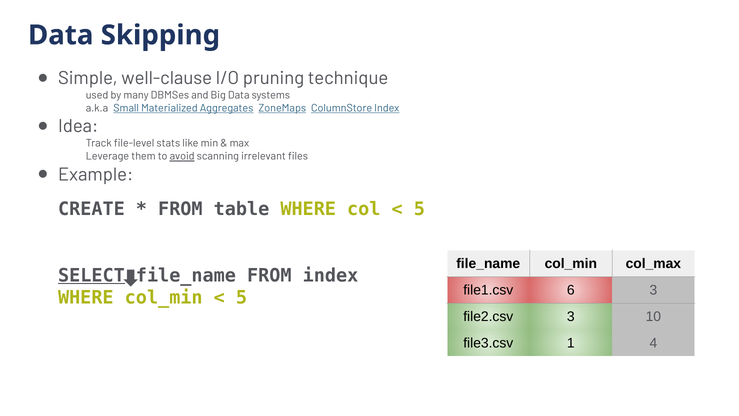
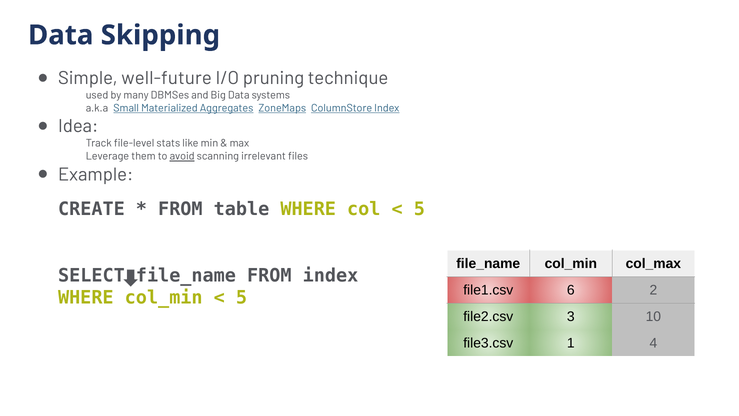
well-clause: well-clause -> well-future (167, 78)
SELECT underline: present -> none (91, 275)
3: 3 -> 2 (653, 290)
